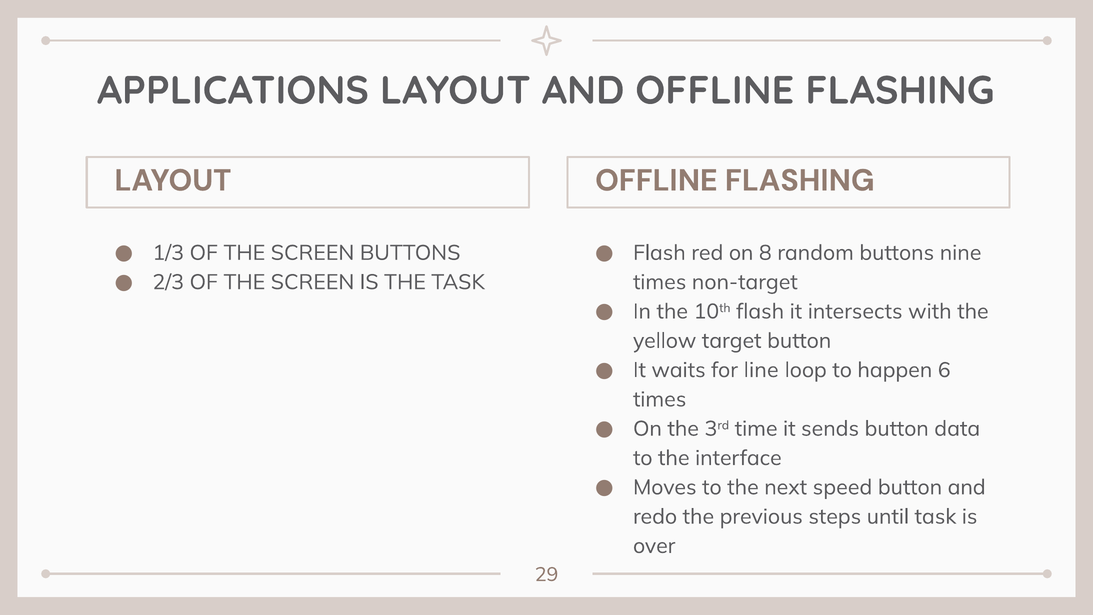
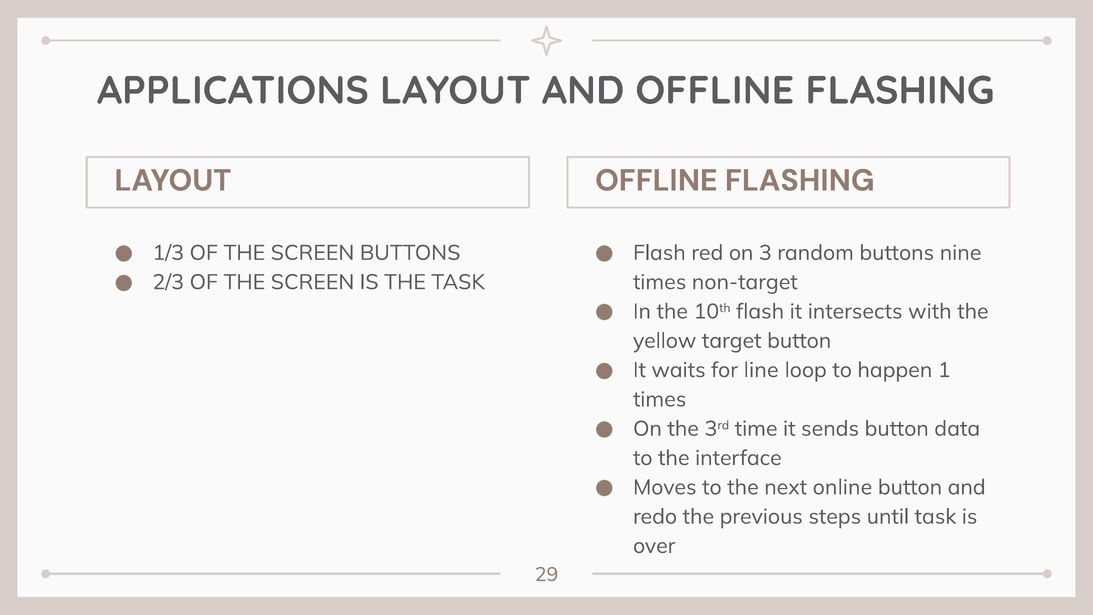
8: 8 -> 3 (765, 253)
6: 6 -> 1 (944, 370)
speed: speed -> online (842, 487)
